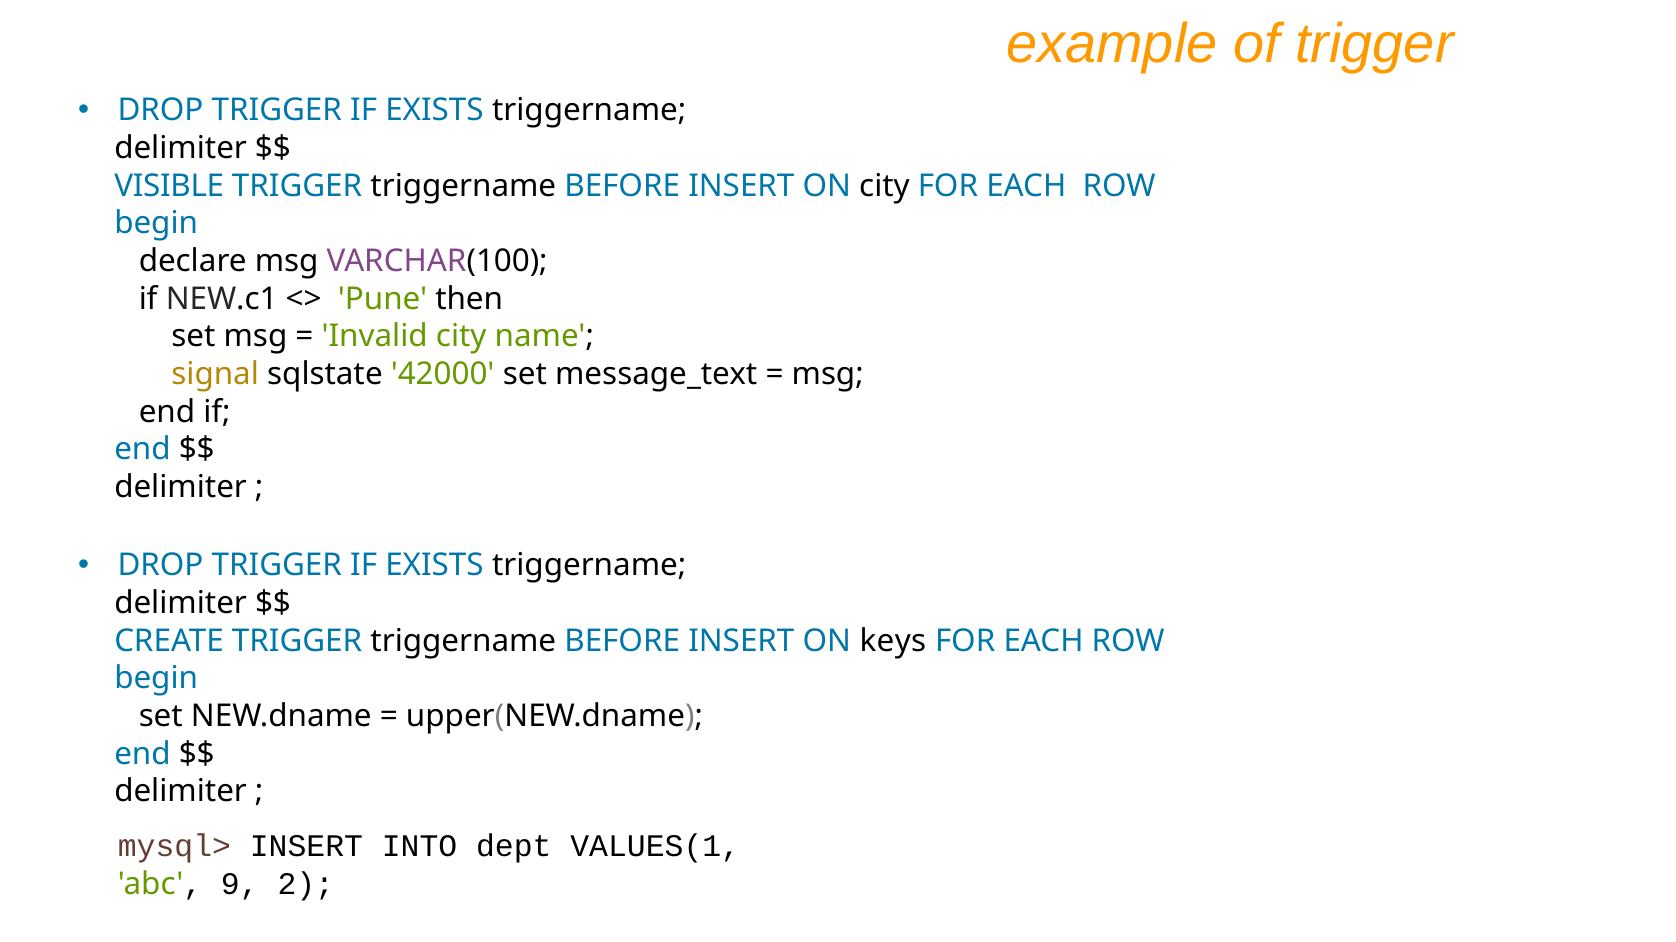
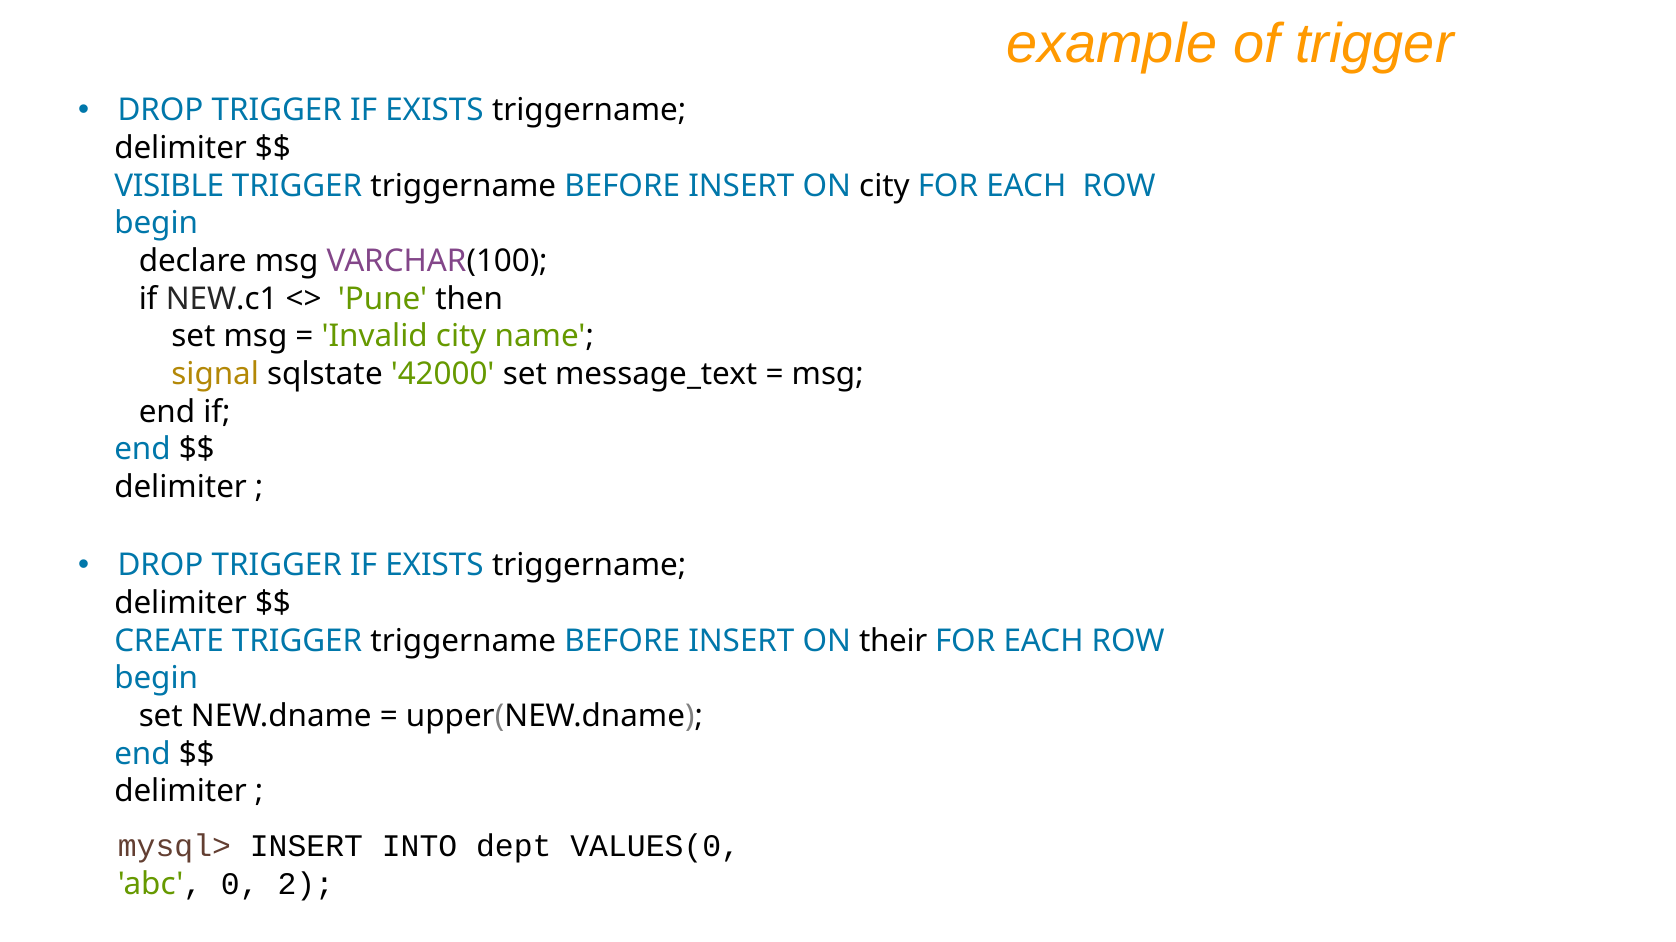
keys: keys -> their (893, 641)
VALUES(1: VALUES(1 -> VALUES(0 (655, 847)
9: 9 -> 0 (240, 885)
